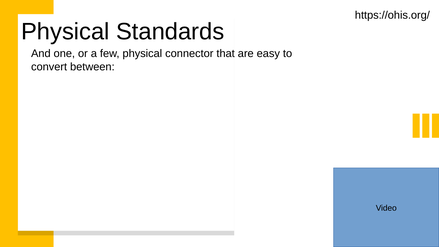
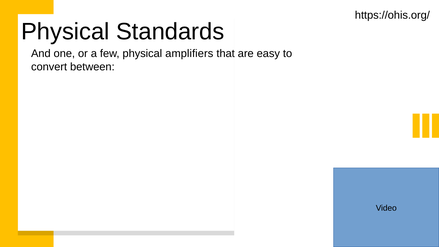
connector: connector -> amplifiers (189, 54)
